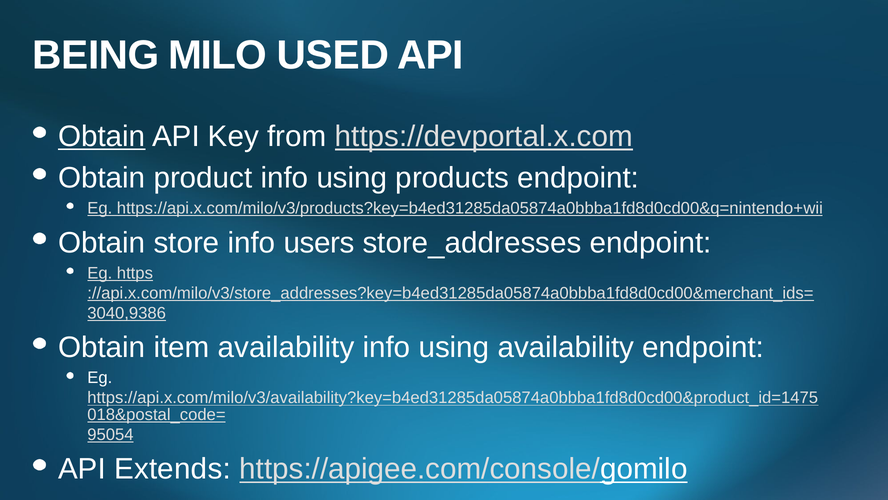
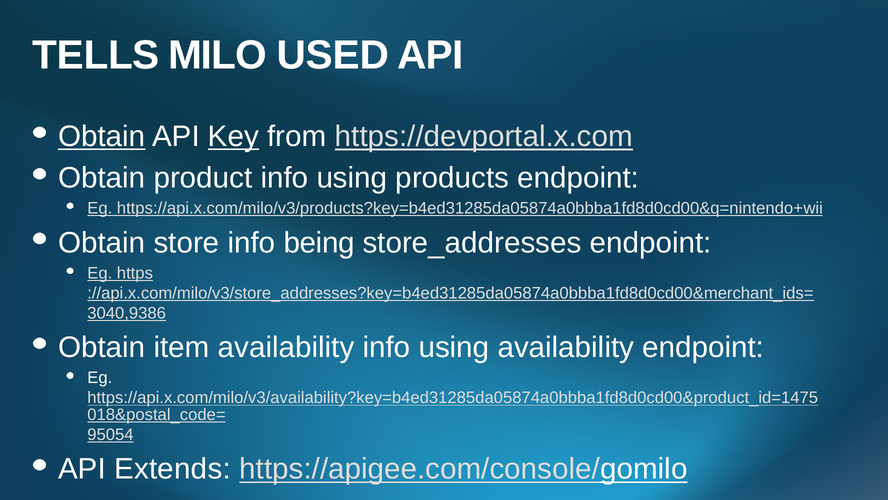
BEING: BEING -> TELLS (96, 55)
Key underline: none -> present (233, 136)
users: users -> being (319, 243)
